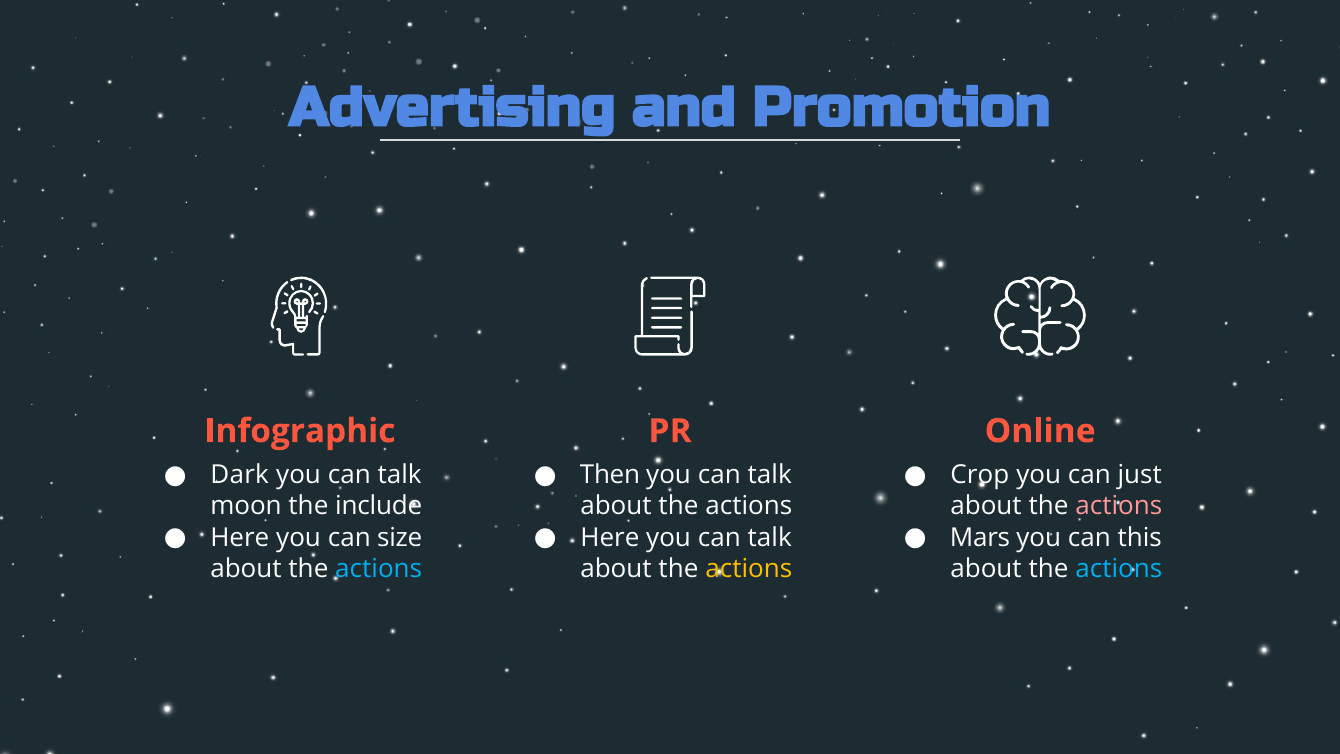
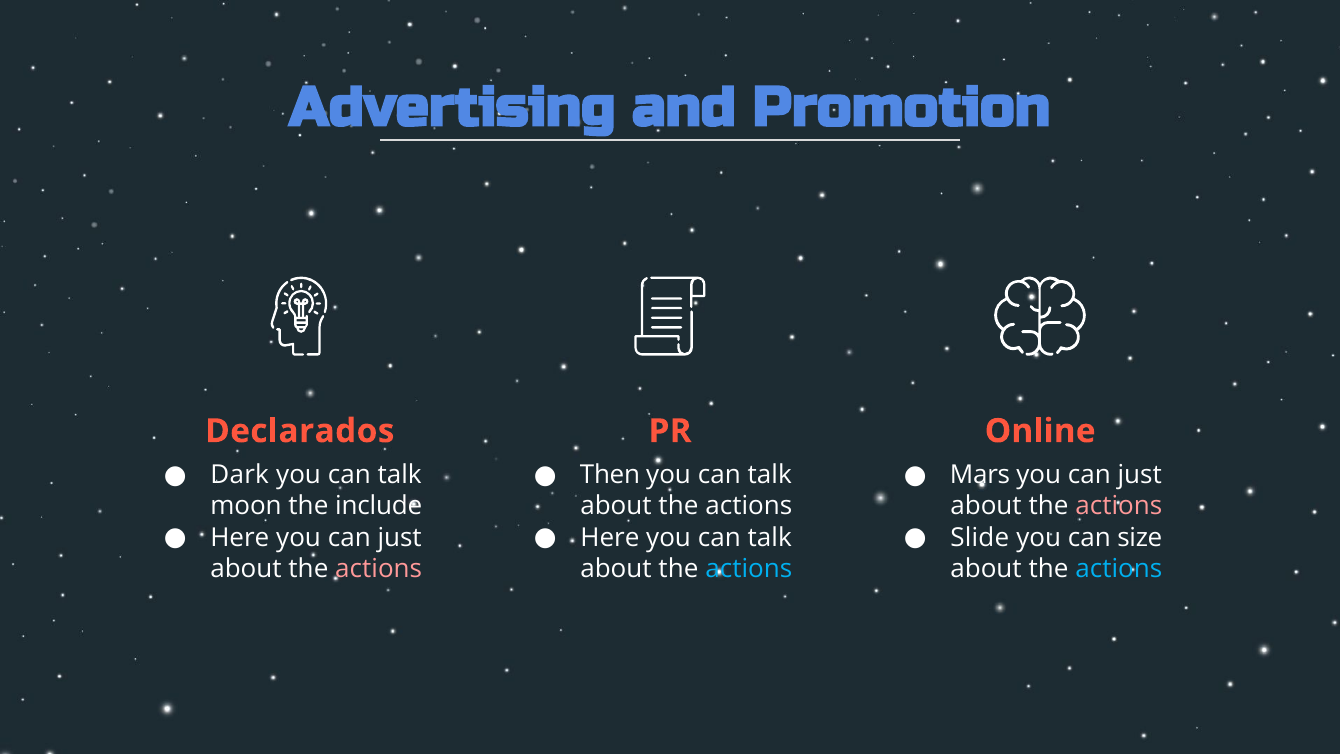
Infographic: Infographic -> Declarados (300, 431)
Crop: Crop -> Mars (980, 475)
Here you can size: size -> just (400, 537)
Mars: Mars -> Slide (980, 537)
this: this -> size (1140, 537)
actions colour: light blue -> pink (379, 569)
actions colour: yellow -> light blue (749, 569)
